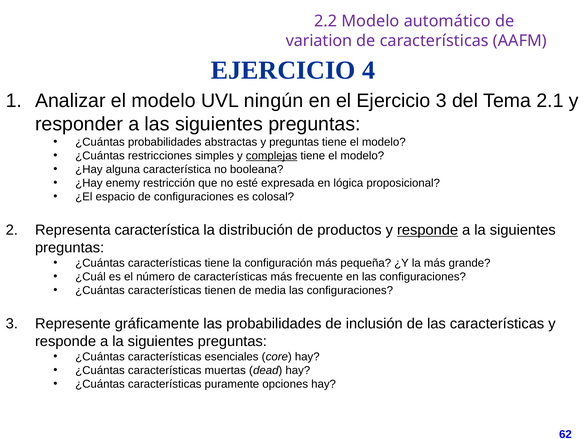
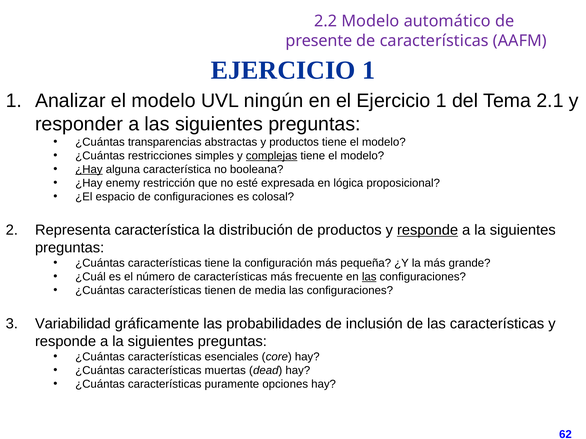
variation: variation -> presente (319, 41)
4: 4 -> 1 (369, 70)
el Ejercicio 3: 3 -> 1 (441, 101)
¿Cuántas probabilidades: probabilidades -> transparencias (165, 142)
y preguntas: preguntas -> productos (294, 142)
¿Hay underline: none -> present (89, 170)
las underline: none -> present (369, 277)
Represente: Represente -> Variabilidad (73, 324)
